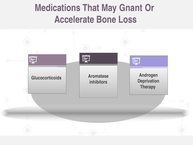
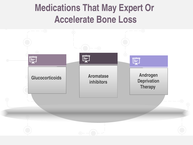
Gnant: Gnant -> Expert (131, 8)
